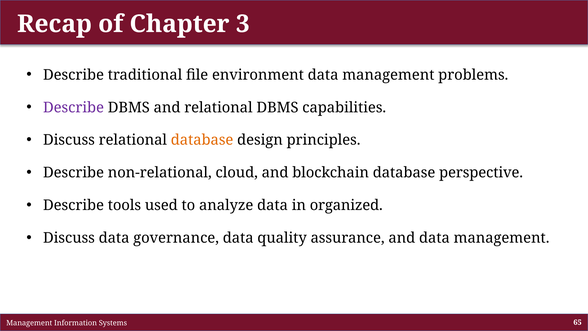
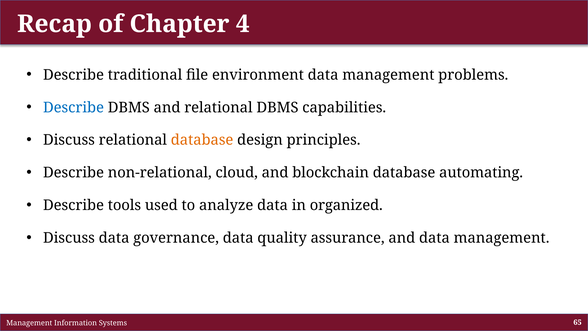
3: 3 -> 4 (243, 24)
Describe colour: purple -> blue (73, 107)
perspective: perspective -> automating (481, 173)
